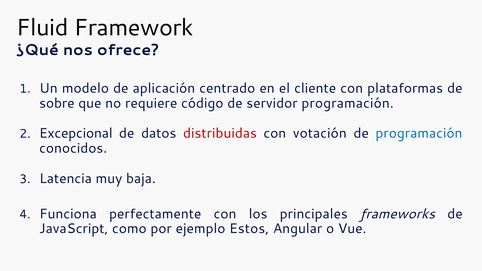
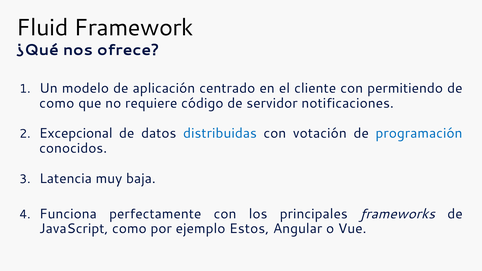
plataformas: plataformas -> permitiendo (405, 88)
sobre: sobre -> como (57, 103)
servidor programación: programación -> notificaciones (348, 103)
distribuidas colour: red -> blue (220, 133)
